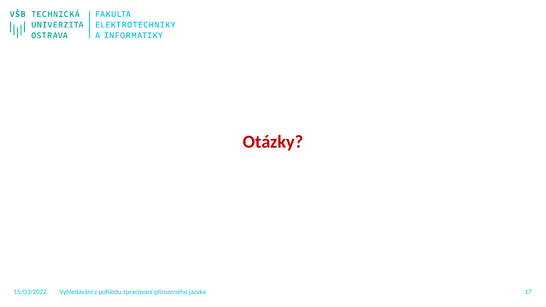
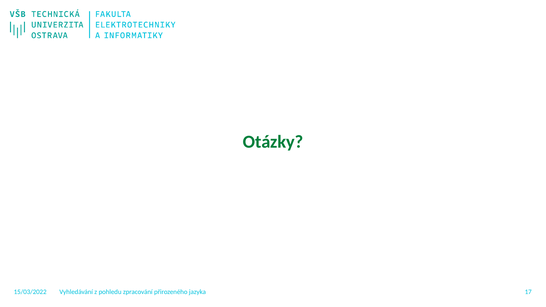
Otázky colour: red -> green (273, 142)
